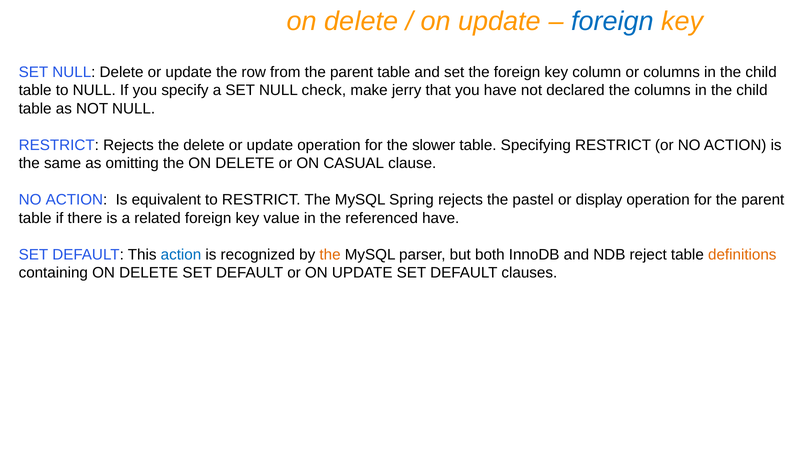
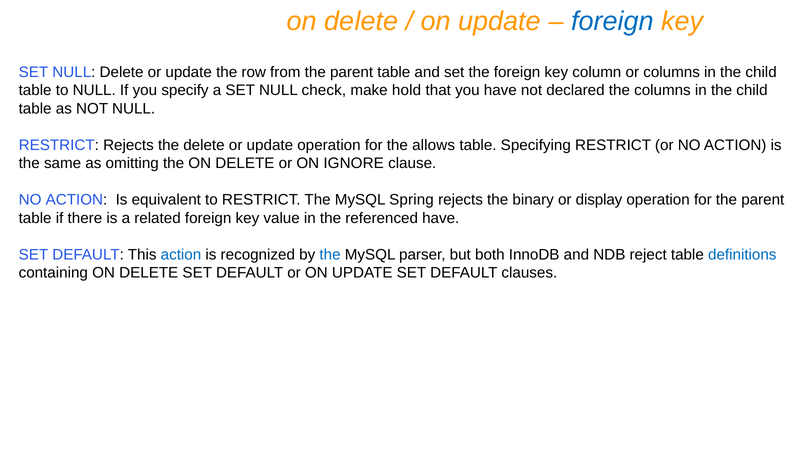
jerry: jerry -> hold (407, 90)
slower: slower -> allows (434, 145)
CASUAL: CASUAL -> IGNORE (354, 163)
pastel: pastel -> binary (533, 200)
the colour: orange -> blue (330, 255)
definitions colour: orange -> blue (742, 255)
